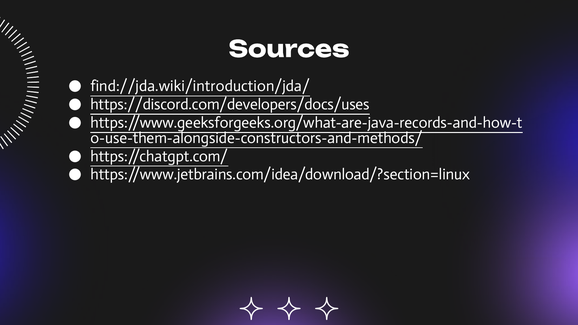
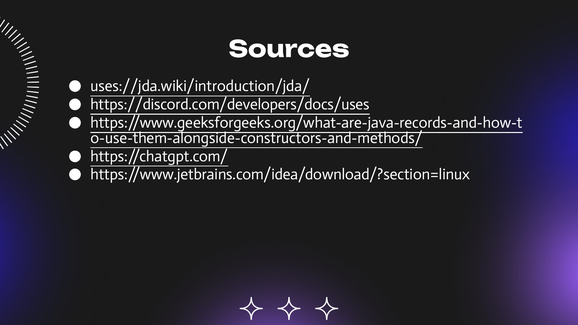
find://jda.wiki/introduction/jda/: find://jda.wiki/introduction/jda/ -> uses://jda.wiki/introduction/jda/ (200, 86)
